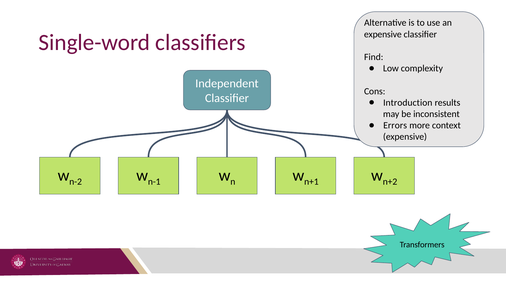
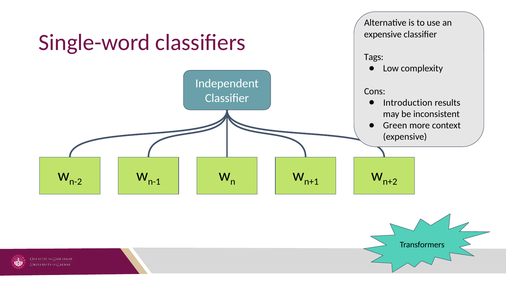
Find: Find -> Tags (374, 57)
Errors: Errors -> Green (395, 125)
